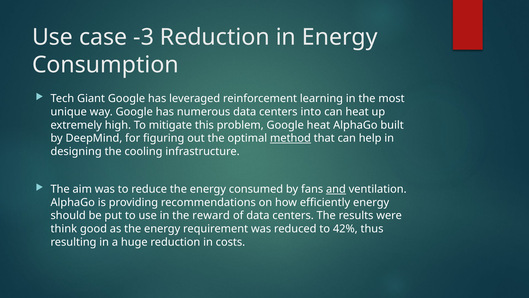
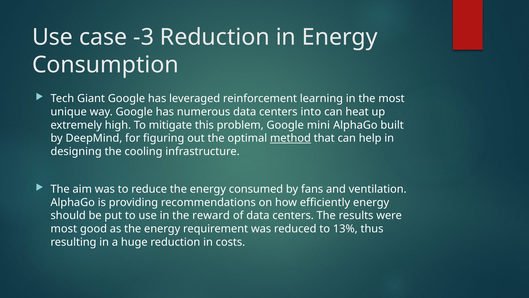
Google heat: heat -> mini (318, 125)
and underline: present -> none (336, 189)
think: think -> most (64, 229)
42%: 42% -> 13% (345, 229)
